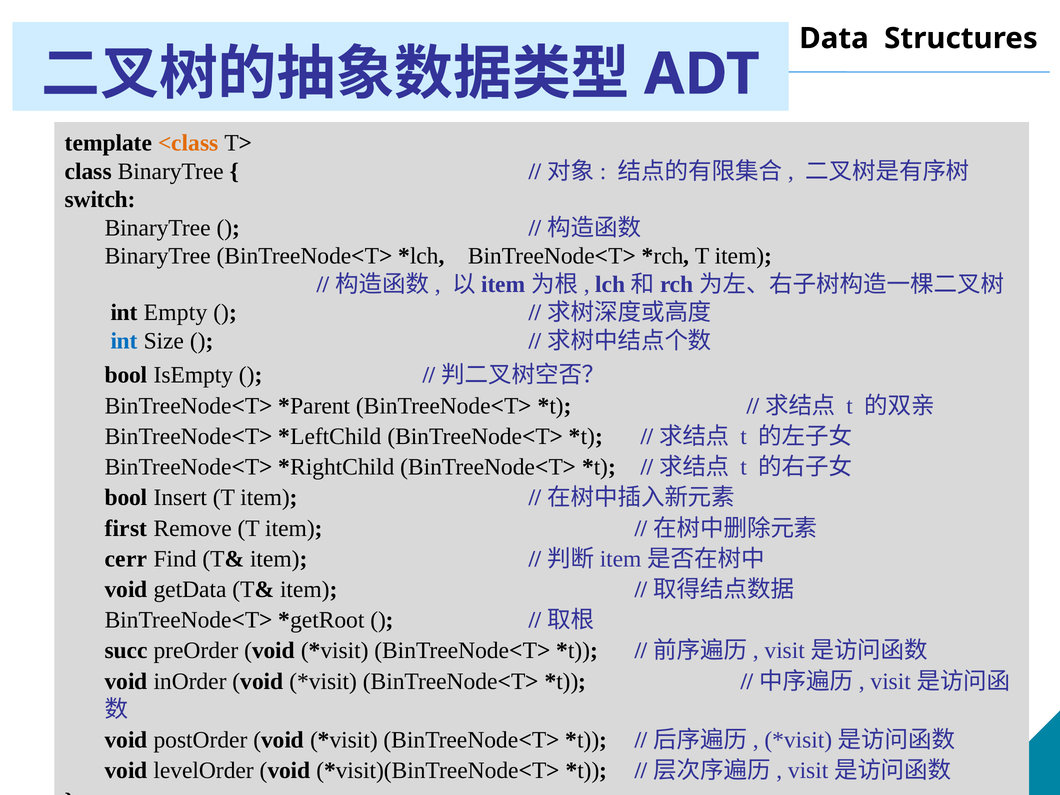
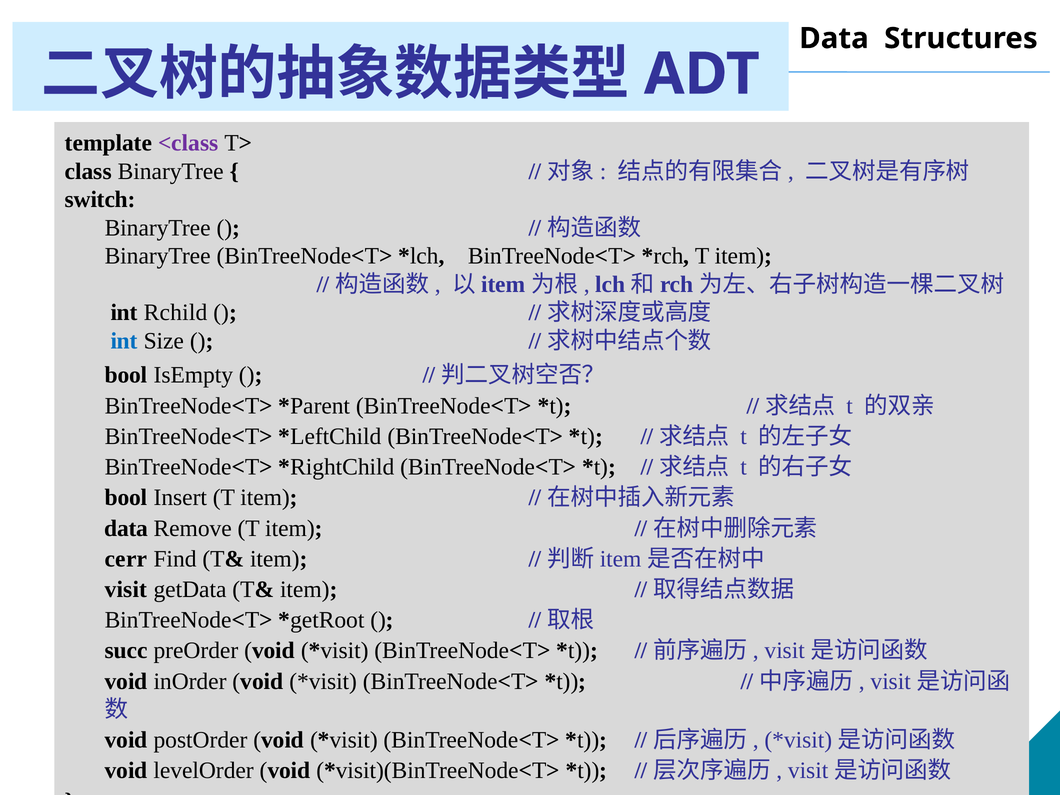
<class colour: orange -> purple (188, 143)
Empty: Empty -> Rchild (176, 313)
first: first -> data (126, 528)
void: void -> visit (126, 589)
